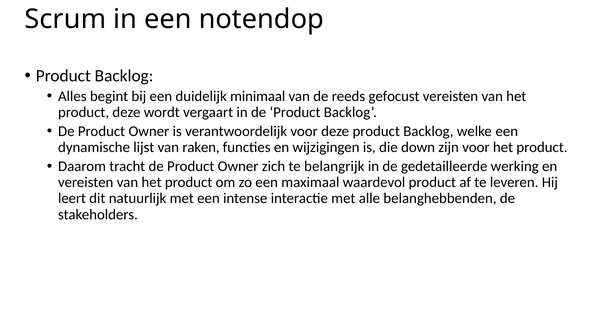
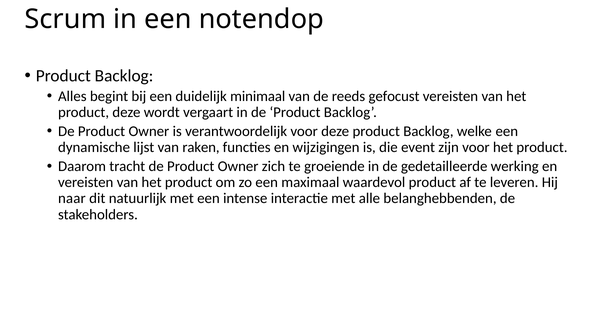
down: down -> event (418, 147)
belangrijk: belangrijk -> groeiende (334, 166)
leert: leert -> naar (72, 198)
